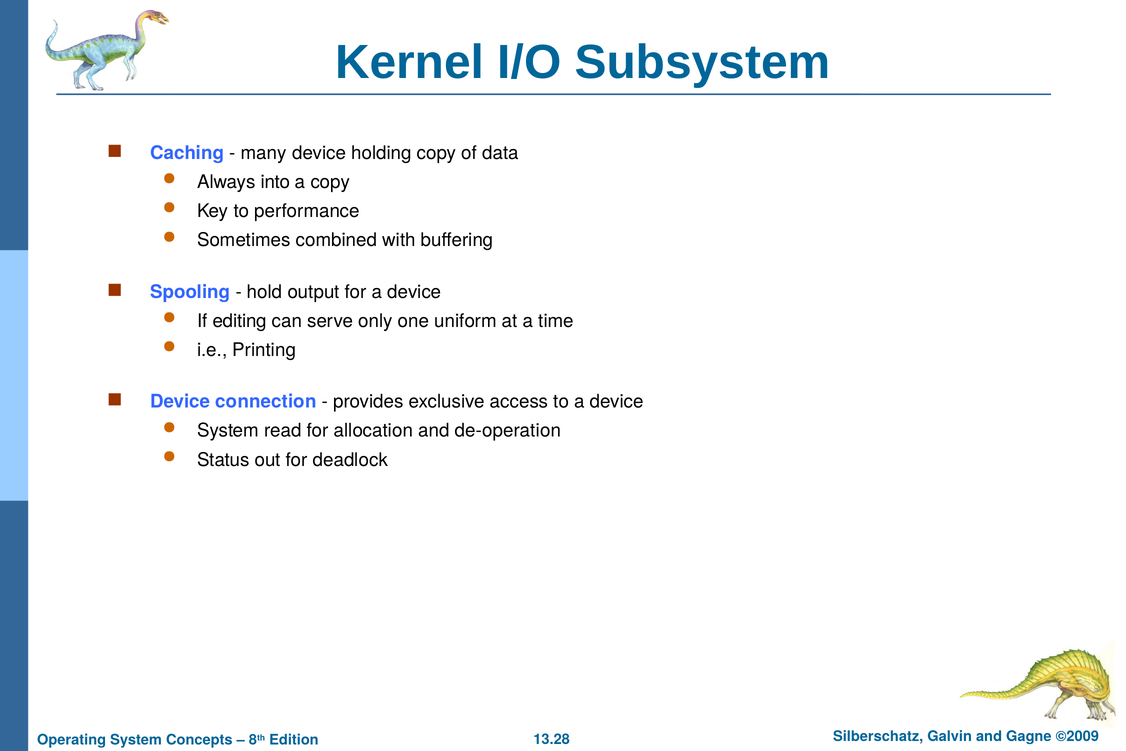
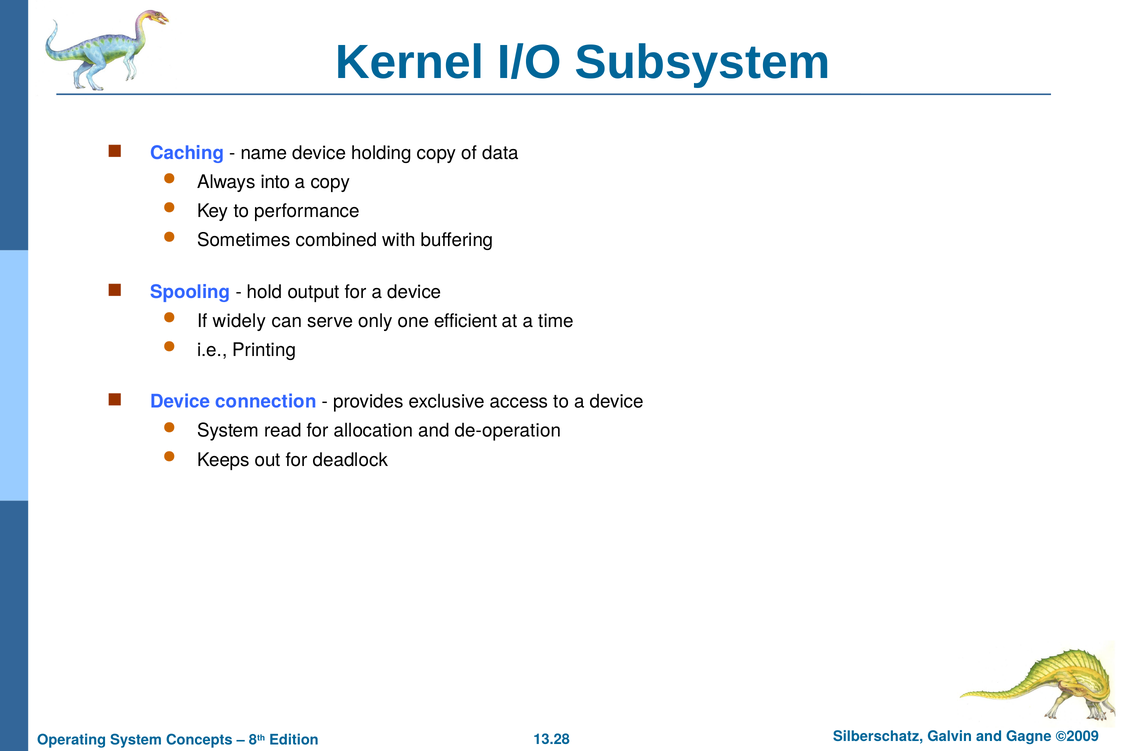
many: many -> name (264, 153)
editing: editing -> widely (240, 321)
uniform: uniform -> efficient (466, 321)
Status: Status -> Keeps (223, 460)
